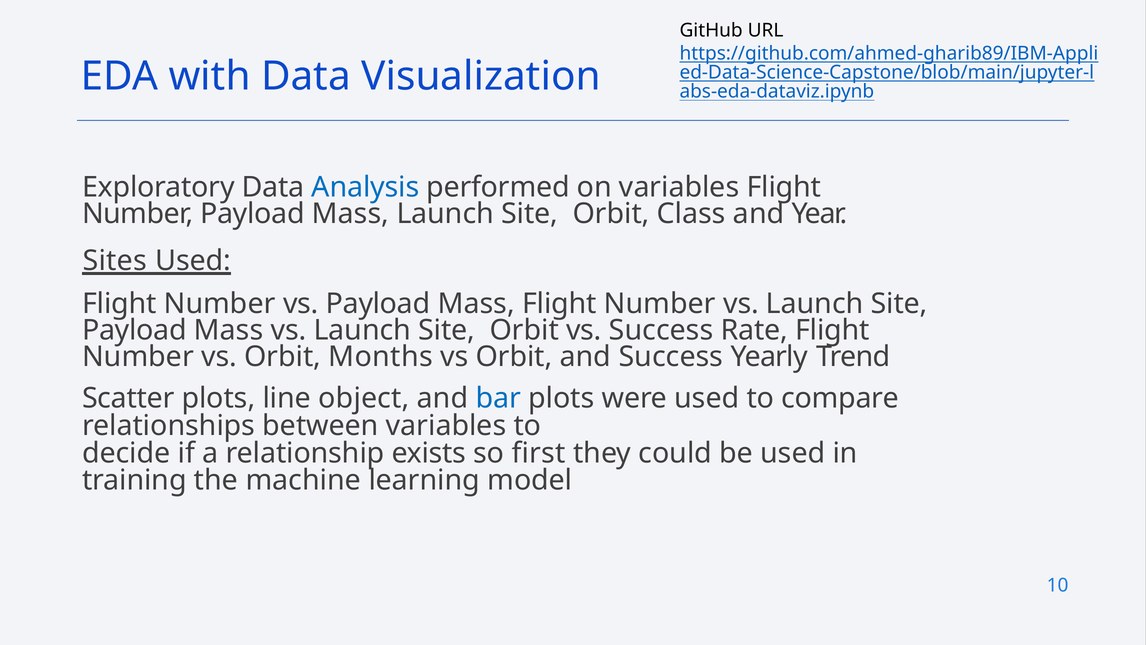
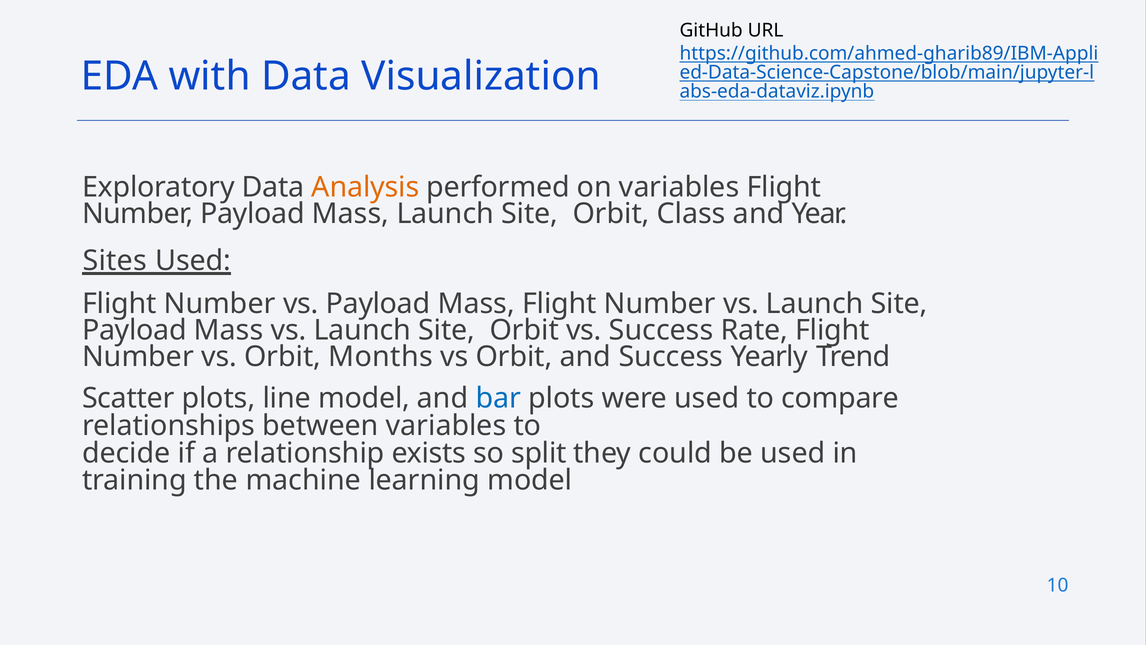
Analysis colour: blue -> orange (365, 187)
line object: object -> model (364, 398)
first: first -> split (539, 453)
